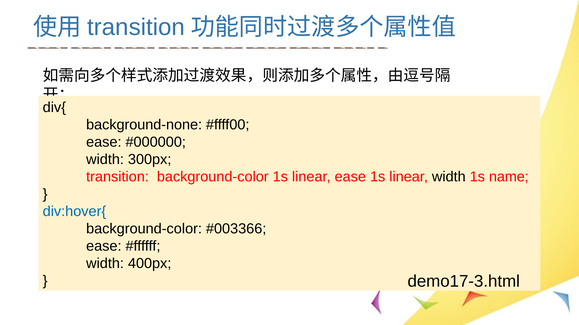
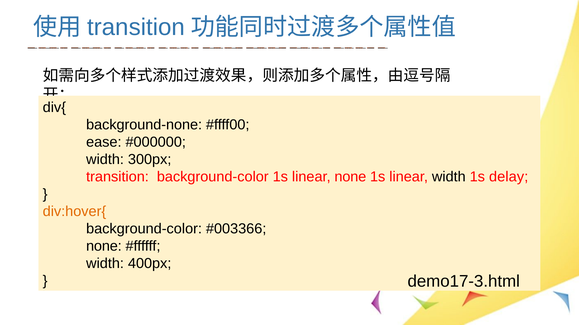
linear ease: ease -> none (350, 177)
name: name -> delay (509, 177)
div:hover{ colour: blue -> orange (74, 212)
ease: ease -> none (104, 247)
